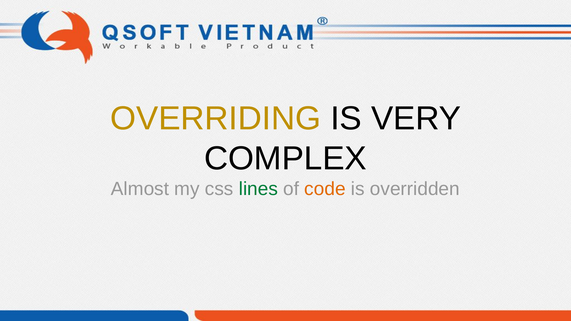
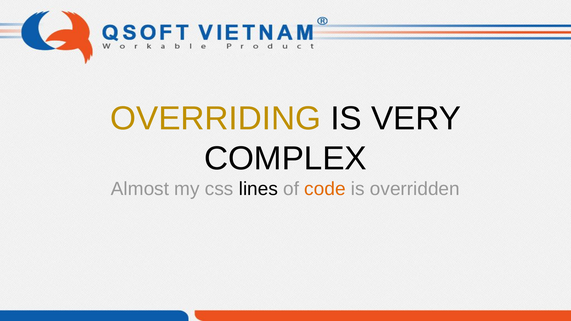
lines colour: green -> black (258, 189)
